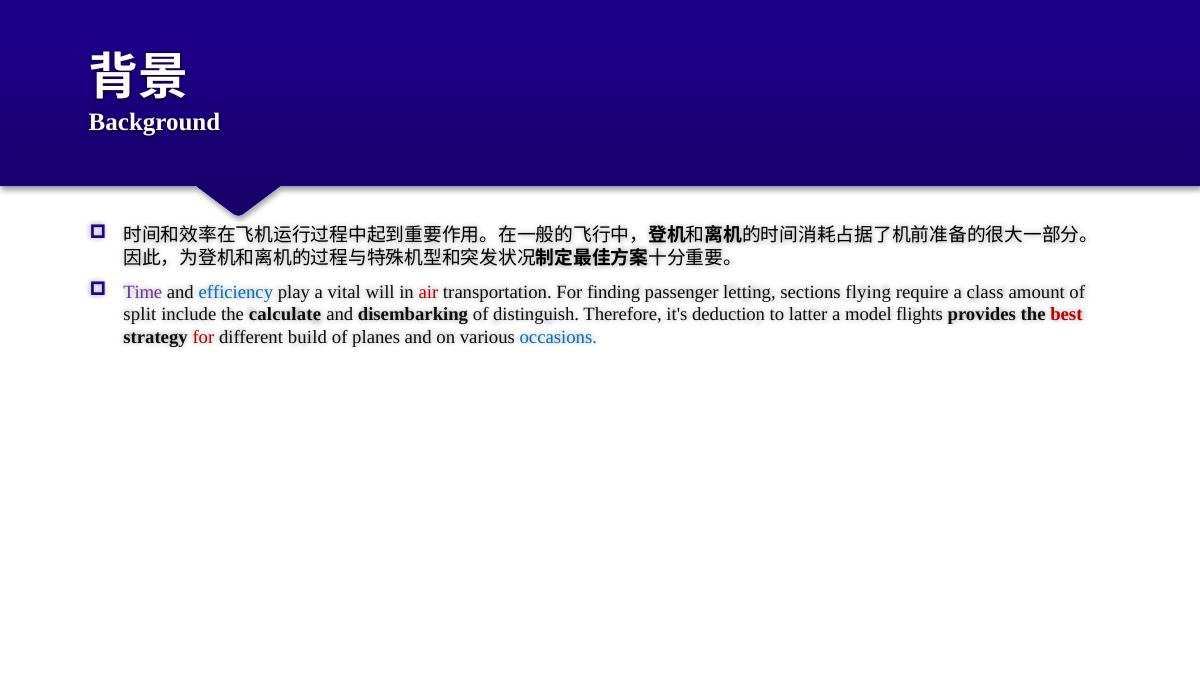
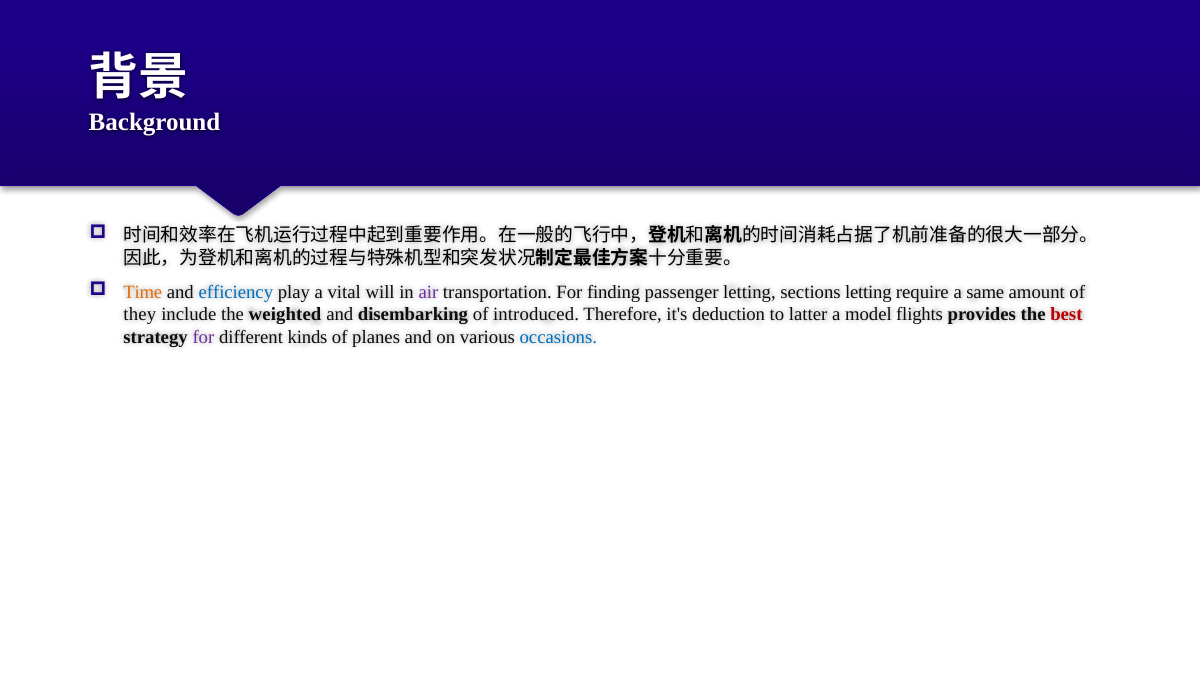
Time colour: purple -> orange (143, 292)
air colour: red -> purple (428, 292)
sections flying: flying -> letting (868, 292)
class: class -> same (985, 292)
split: split -> they (140, 315)
calculate: calculate -> weighted (285, 315)
distinguish: distinguish -> introduced (536, 315)
for colour: red -> purple (203, 337)
build: build -> kinds (308, 337)
